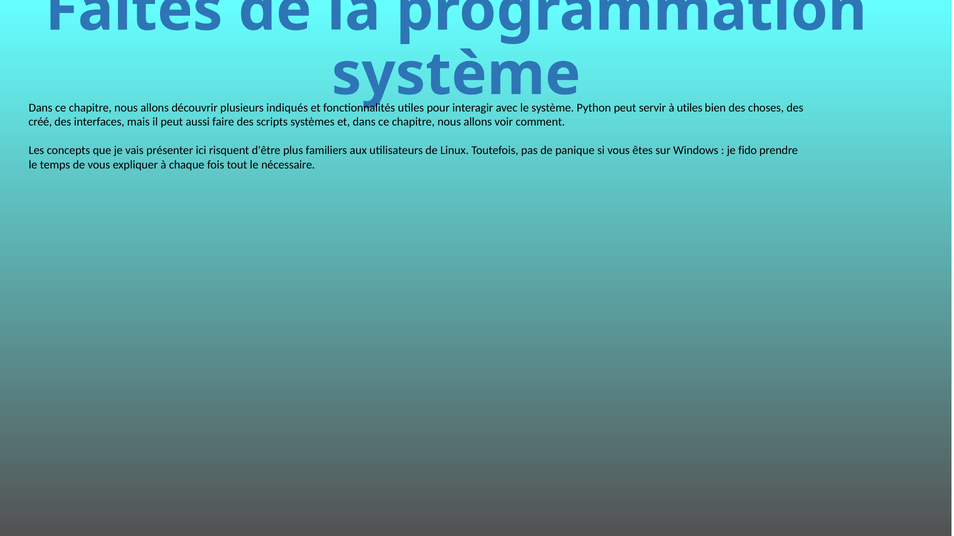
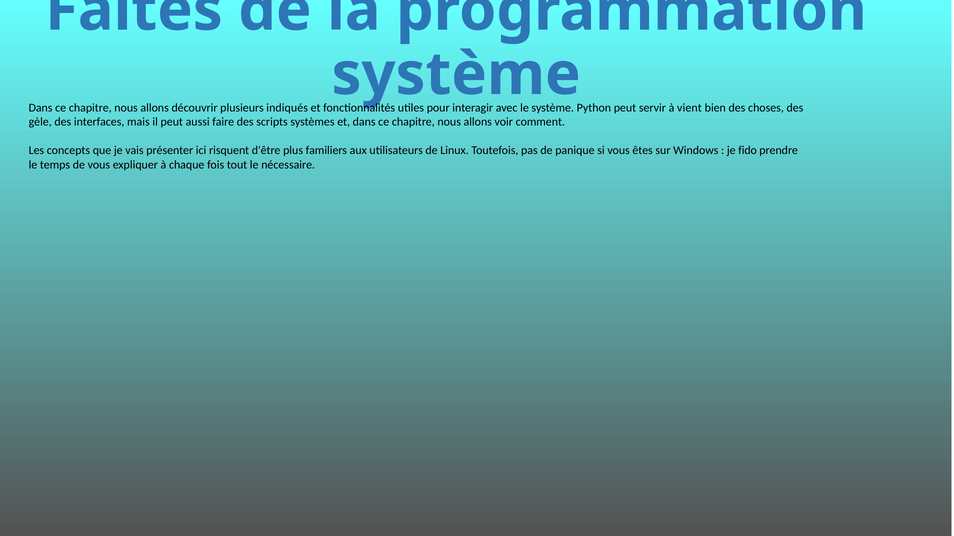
à utiles: utiles -> vient (689, 108)
créé: créé -> gèle (40, 122)
